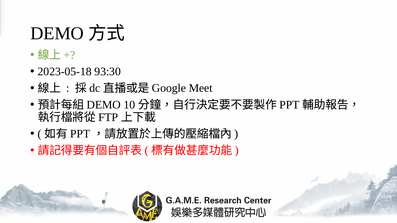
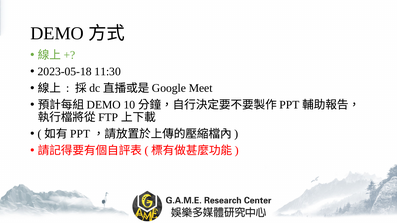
93:30: 93:30 -> 11:30 (108, 72)
